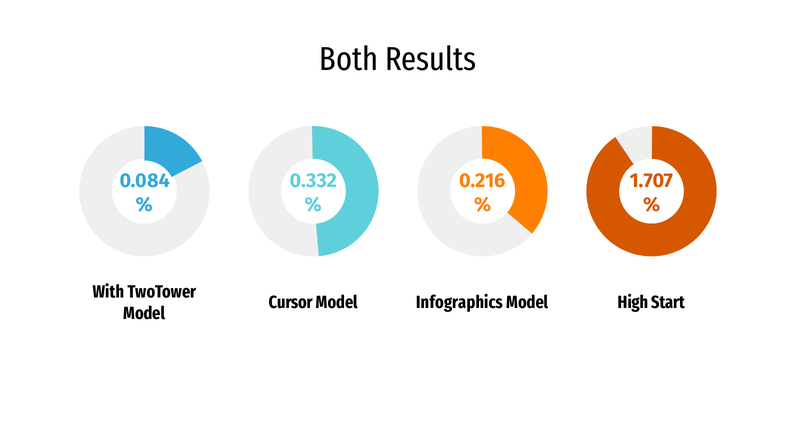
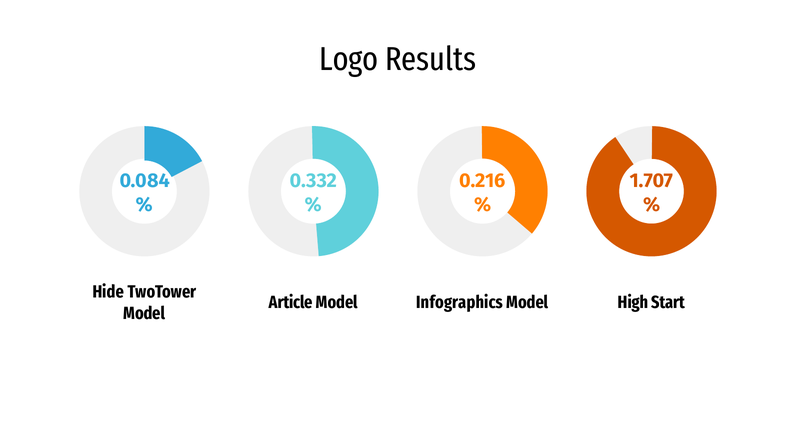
Both: Both -> Logo (349, 59)
With: With -> Hide (108, 292)
Cursor: Cursor -> Article (291, 302)
